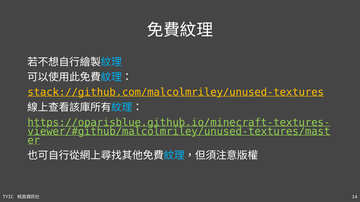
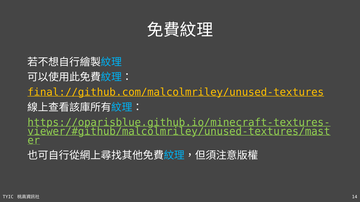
stack://github.com/malcolmriley/unused-textures: stack://github.com/malcolmriley/unused-textures -> final://github.com/malcolmriley/unused-textures (176, 92)
